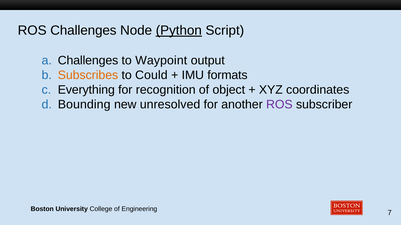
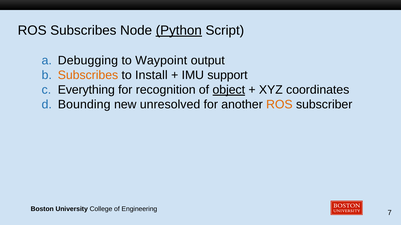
ROS Challenges: Challenges -> Subscribes (83, 30)
Challenges: Challenges -> Debugging (88, 61)
Could: Could -> Install (151, 75)
formats: formats -> support (227, 75)
object underline: none -> present (229, 90)
ROS colour: purple -> orange (279, 105)
